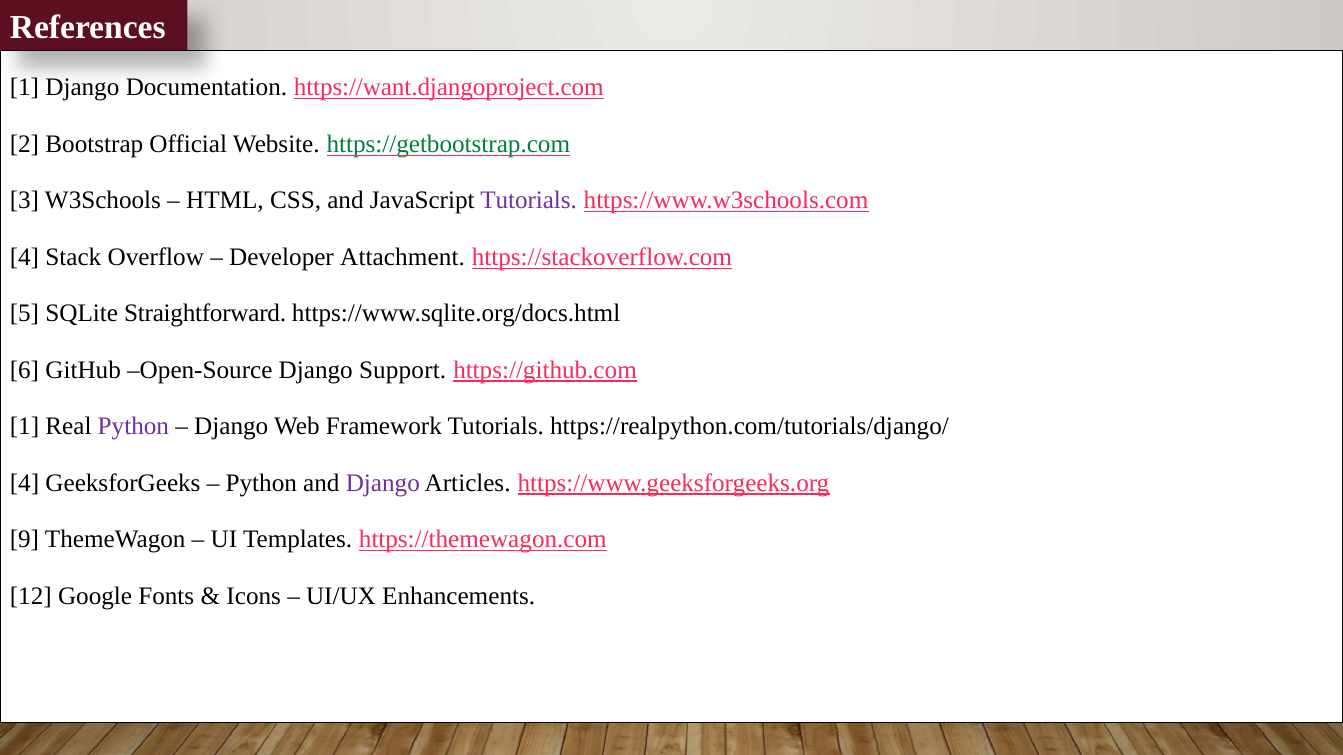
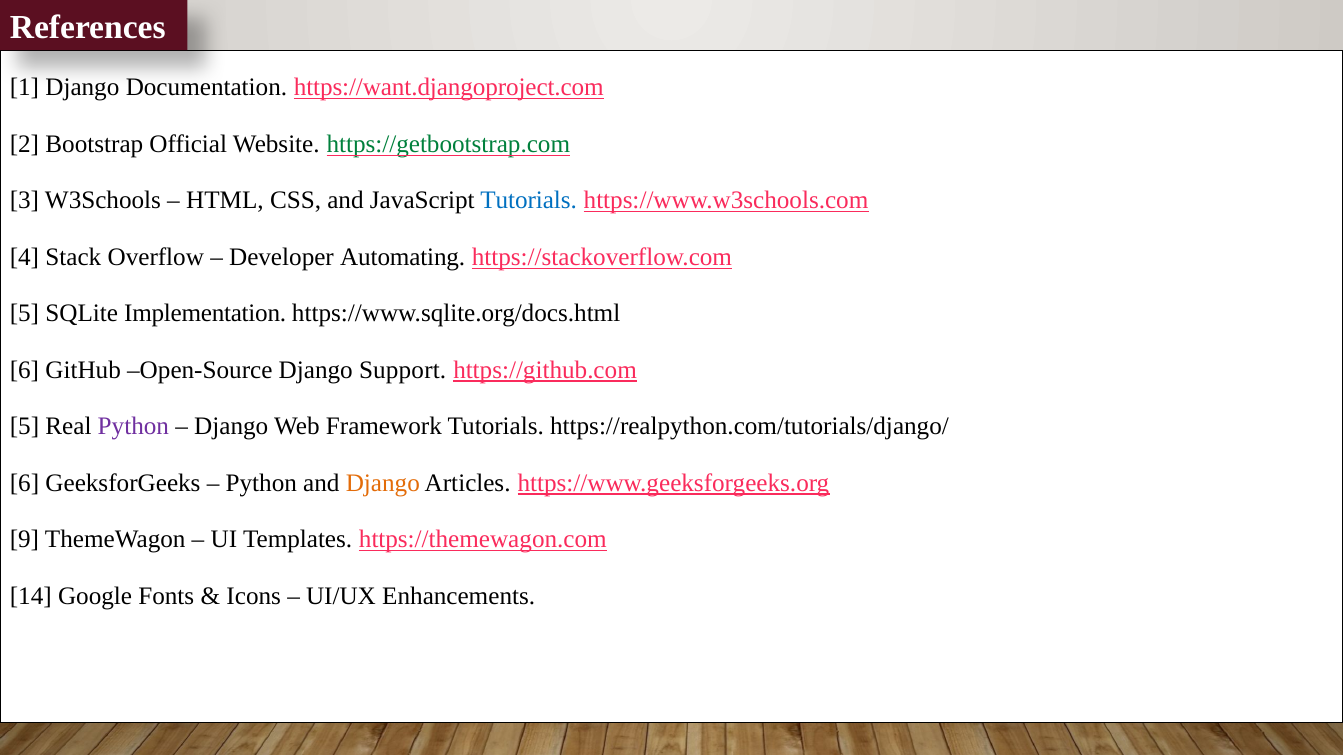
Tutorials colour: purple -> blue (529, 201)
Attachment: Attachment -> Automating (403, 257)
Straightforward: Straightforward -> Implementation (205, 314)
1: 1 -> 5 (25, 427)
4: 4 -> 6 (25, 483)
Django colour: purple -> orange (383, 483)
12: 12 -> 14 (31, 596)
